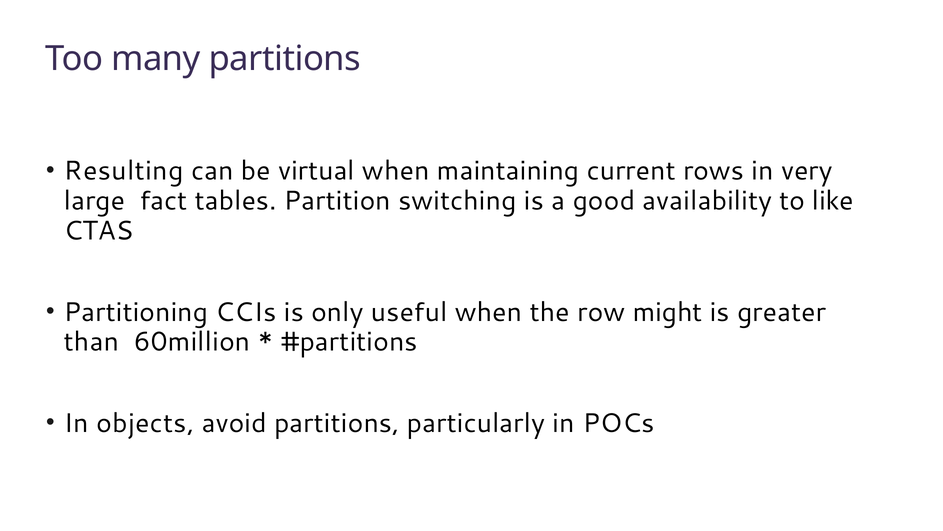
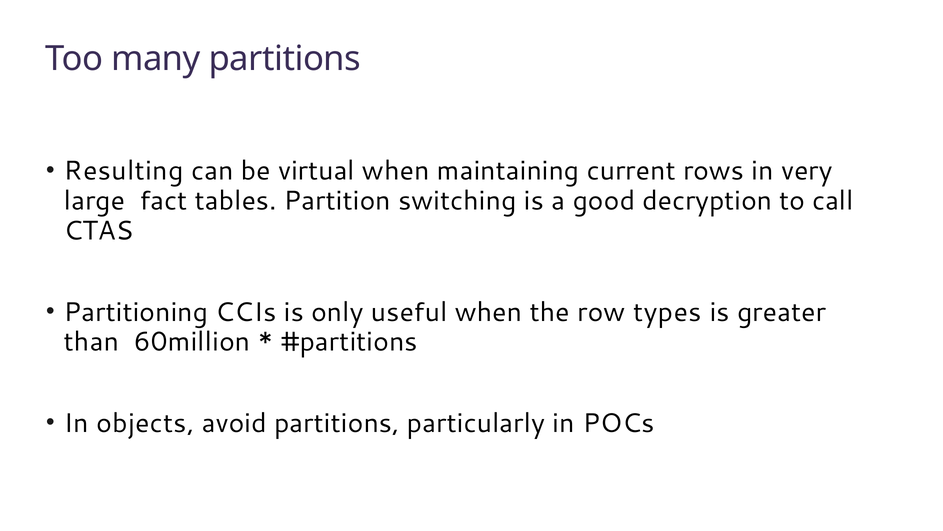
availability: availability -> decryption (707, 201)
like: like -> call (833, 201)
might: might -> types (667, 312)
